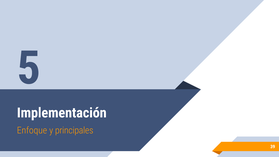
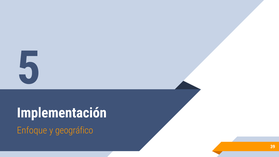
principales: principales -> geográfico (74, 130)
